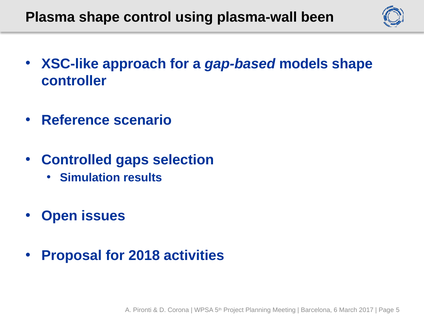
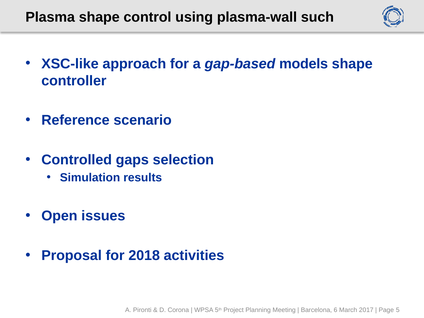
been: been -> such (317, 17)
